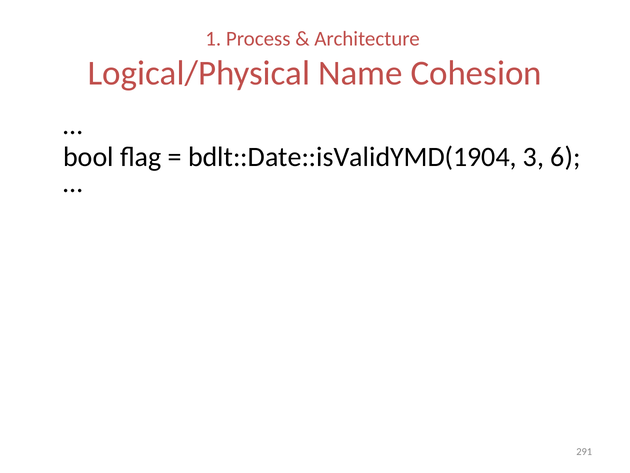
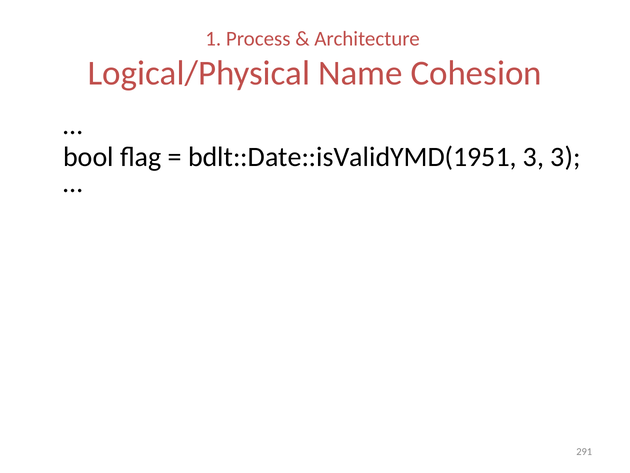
bdlt::Date::isValidYMD(1904: bdlt::Date::isValidYMD(1904 -> bdlt::Date::isValidYMD(1951 (352, 157)
3 6: 6 -> 3 (565, 157)
